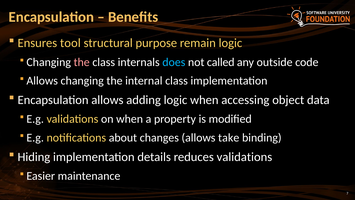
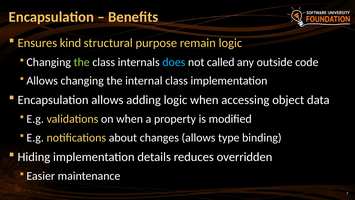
tool: tool -> kind (70, 43)
the colour: pink -> light green (82, 62)
take: take -> type (229, 138)
reduces validations: validations -> overridden (244, 157)
